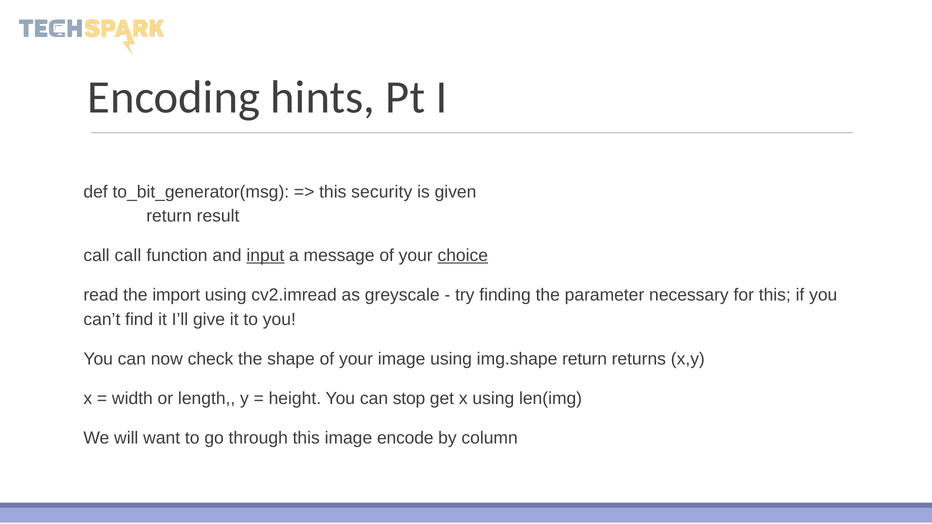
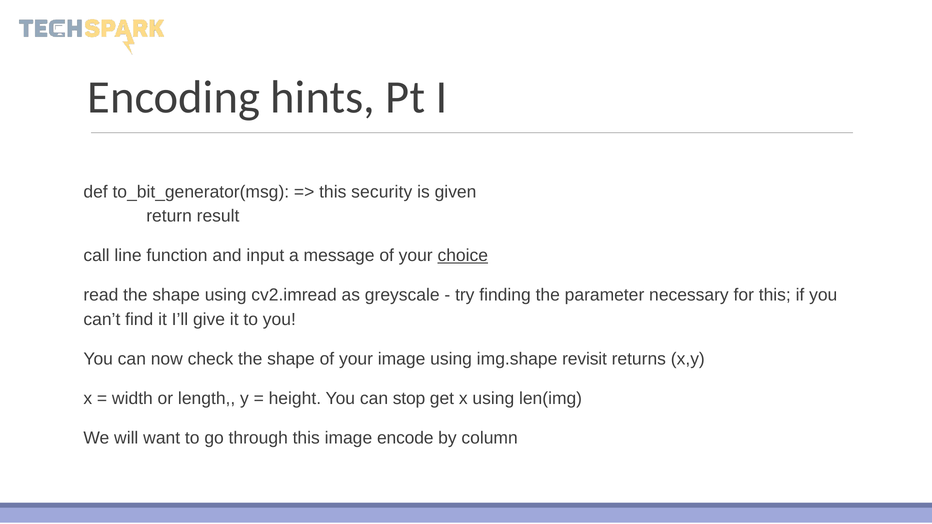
call call: call -> line (128, 256)
input underline: present -> none (265, 256)
read the import: import -> shape (176, 295)
img.shape return: return -> revisit (585, 359)
